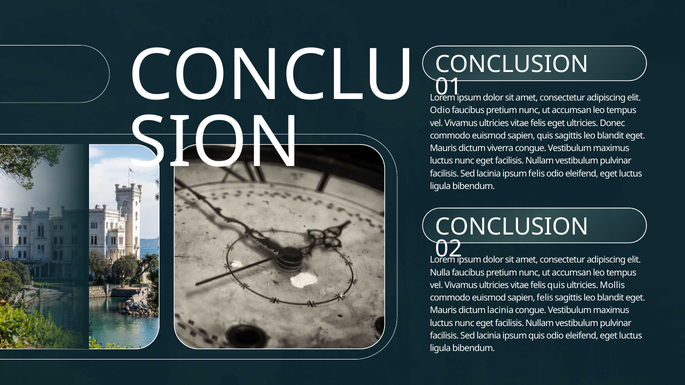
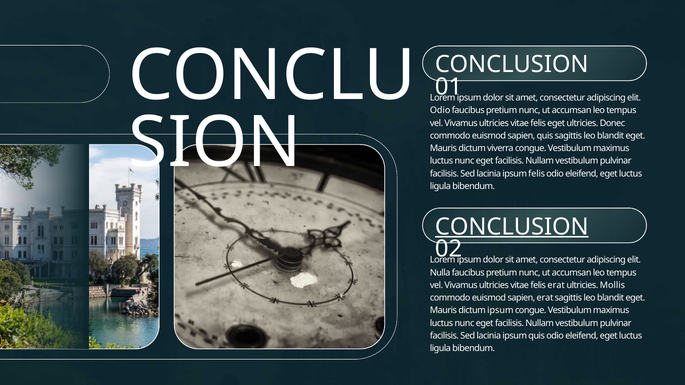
CONCLUSION underline: none -> present (512, 227)
felis quis: quis -> erat (556, 285)
sapien felis: felis -> erat (545, 298)
dictum lacinia: lacinia -> ipsum (500, 311)
